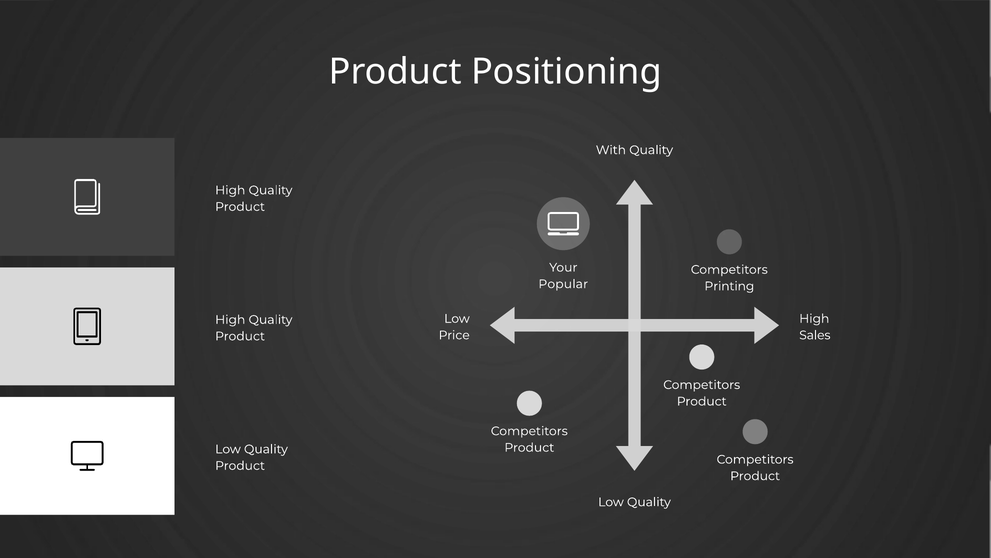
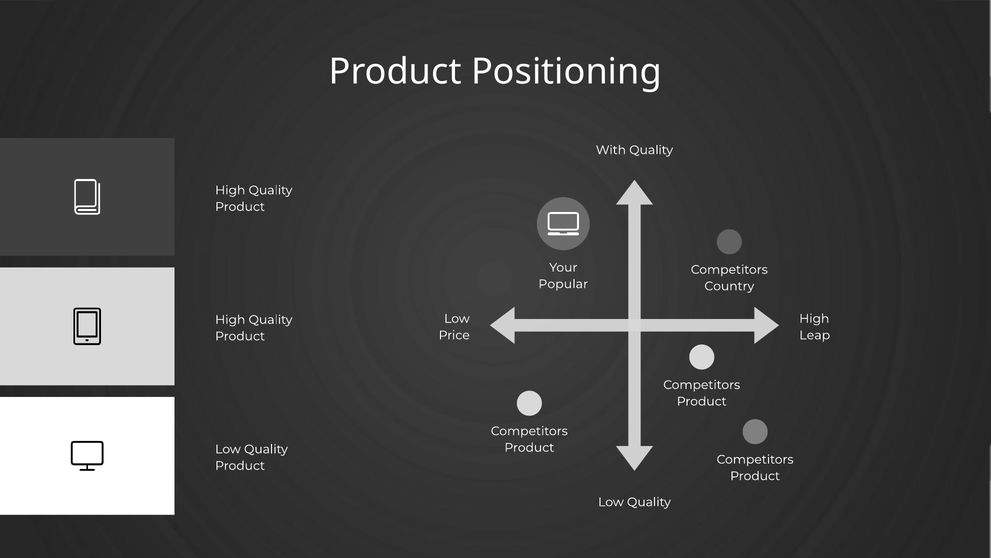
Printing: Printing -> Country (729, 286)
Sales: Sales -> Leap (815, 335)
